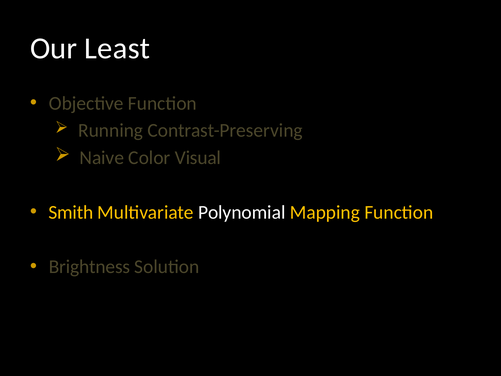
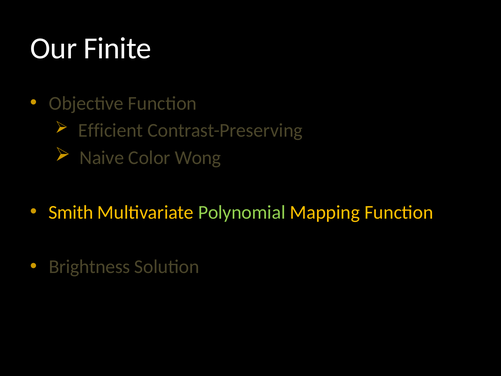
Least: Least -> Finite (117, 48)
Running: Running -> Efficient (111, 130)
Visual: Visual -> Wong (198, 158)
Polynomial colour: white -> light green (242, 212)
